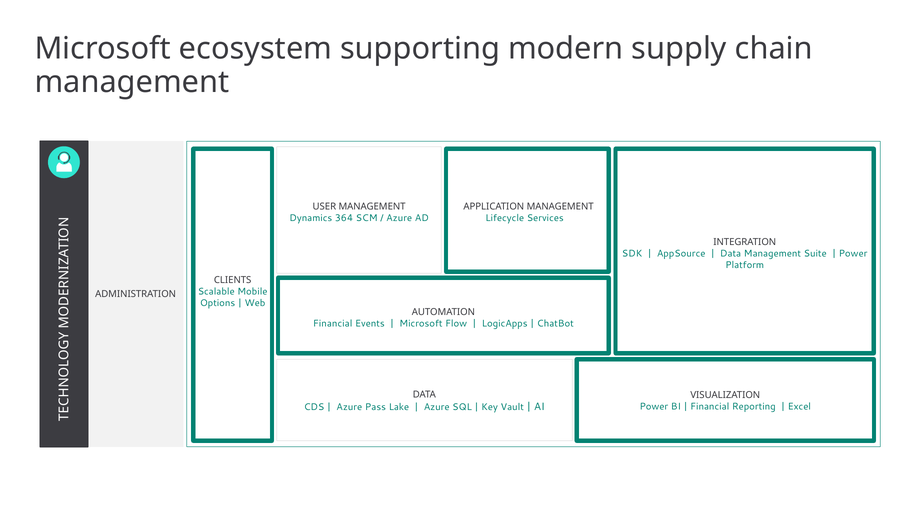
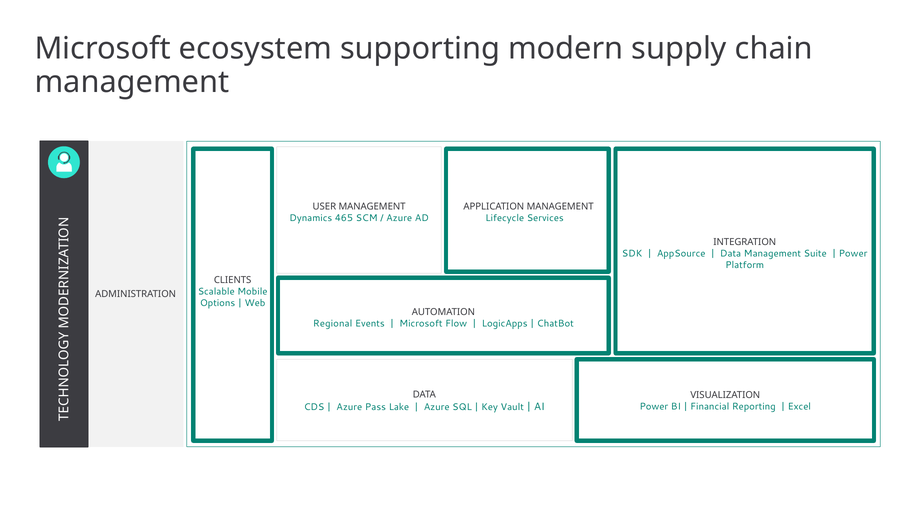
364: 364 -> 465 (344, 218)
Financial: Financial -> Regional (333, 324)
